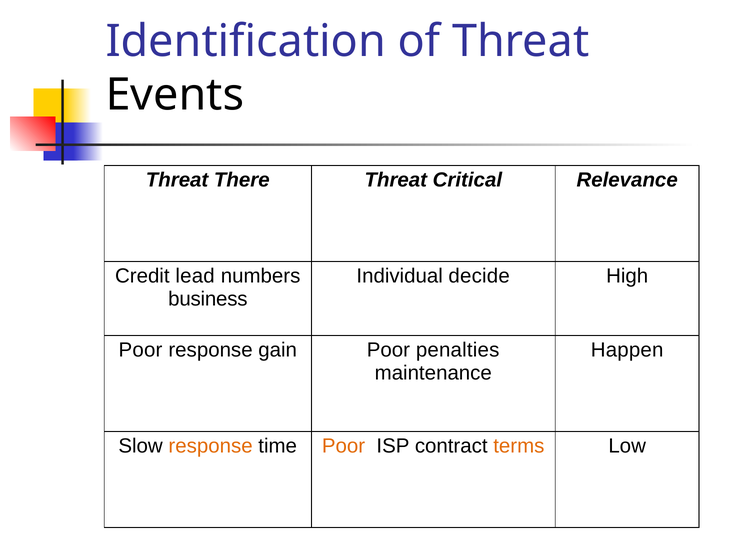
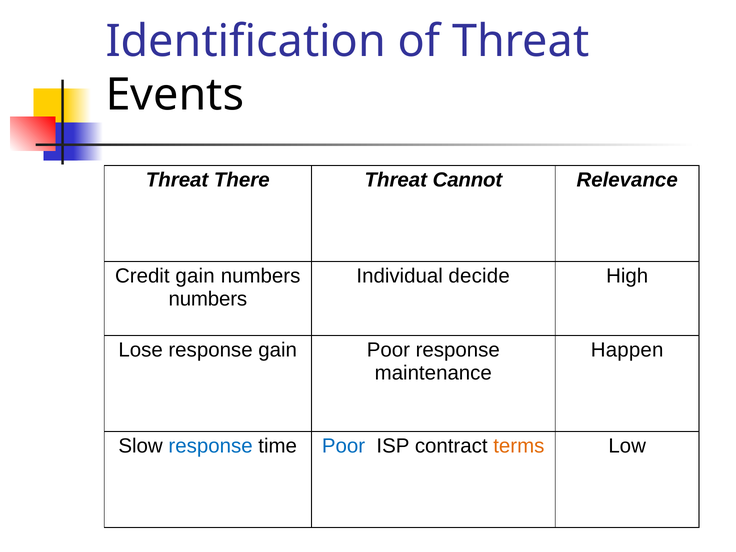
Critical: Critical -> Cannot (467, 180)
Credit lead: lead -> gain (195, 276)
business: business -> numbers (208, 299)
Poor: Poor -> Lose (141, 350)
Poor penalties: penalties -> response (458, 350)
response colour: orange -> blue (211, 446)
Poor colour: orange -> blue (344, 446)
